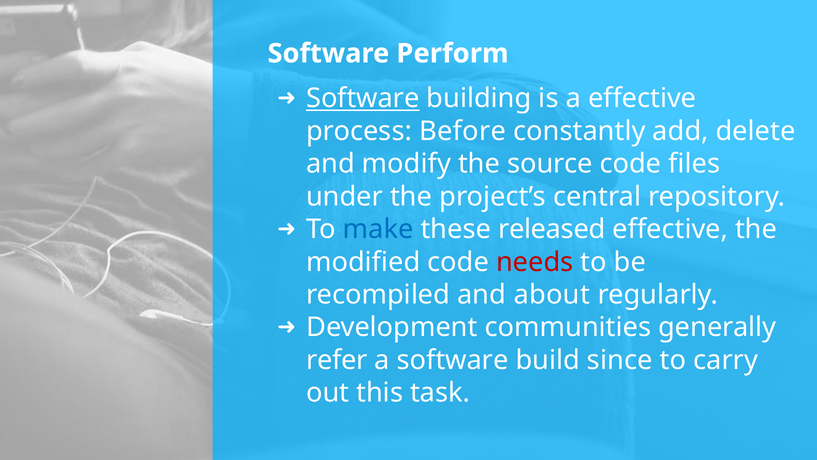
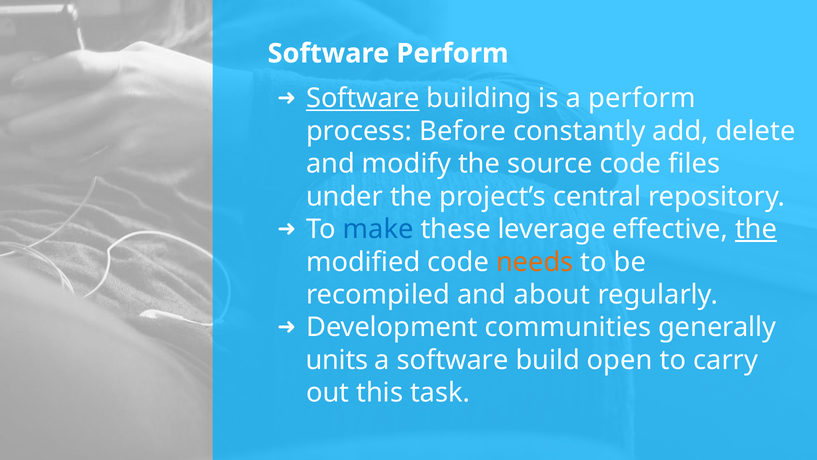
a effective: effective -> perform (642, 98)
released: released -> leverage (552, 229)
the underline: none -> present (756, 229)
needs colour: red -> orange (535, 262)
refer: refer -> units (337, 360)
since: since -> open (620, 360)
